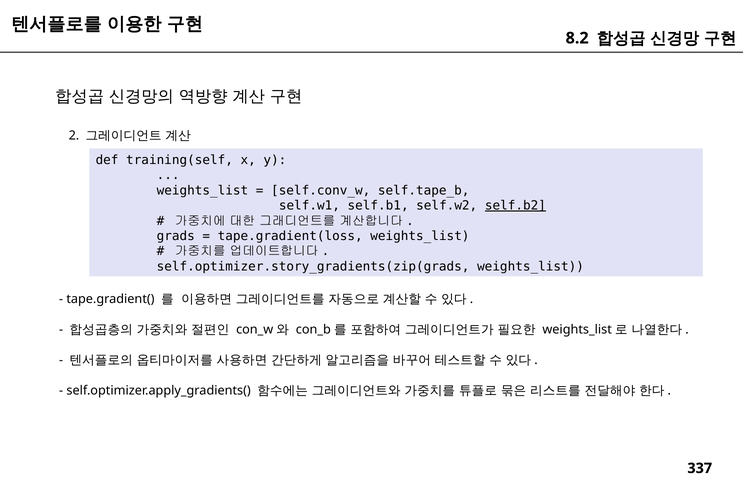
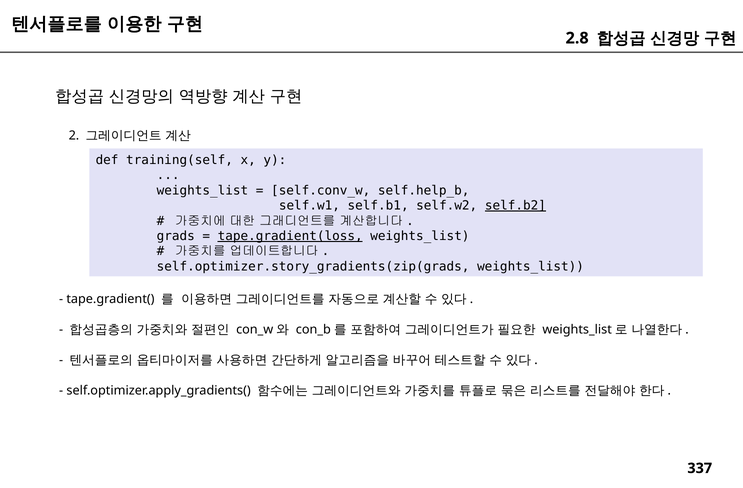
8.2: 8.2 -> 2.8 (577, 38)
self.tape_b: self.tape_b -> self.help_b (424, 190)
tape.gradient(loss underline: none -> present (290, 236)
